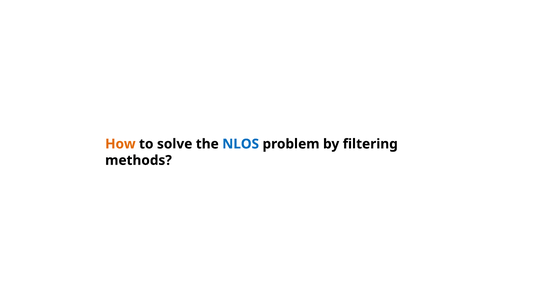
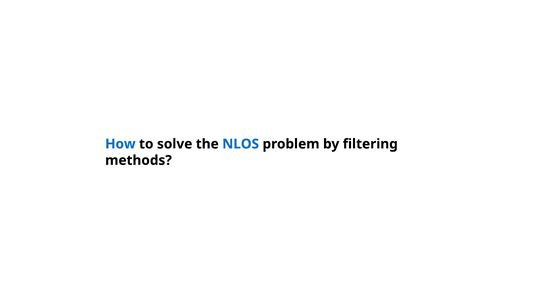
How colour: orange -> blue (120, 144)
